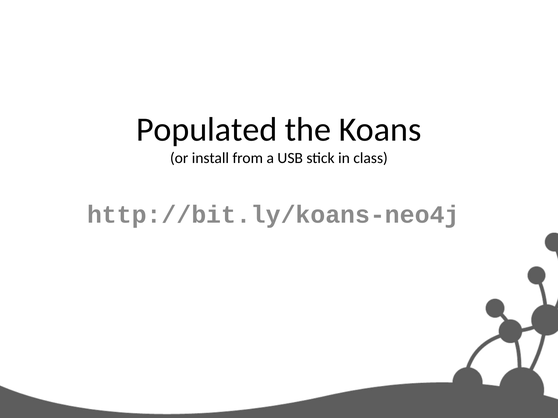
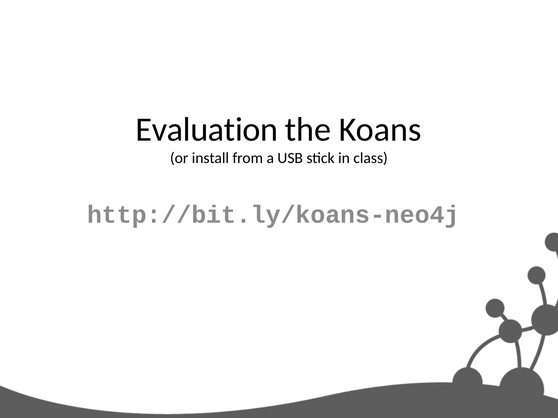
Populated: Populated -> Evaluation (207, 130)
